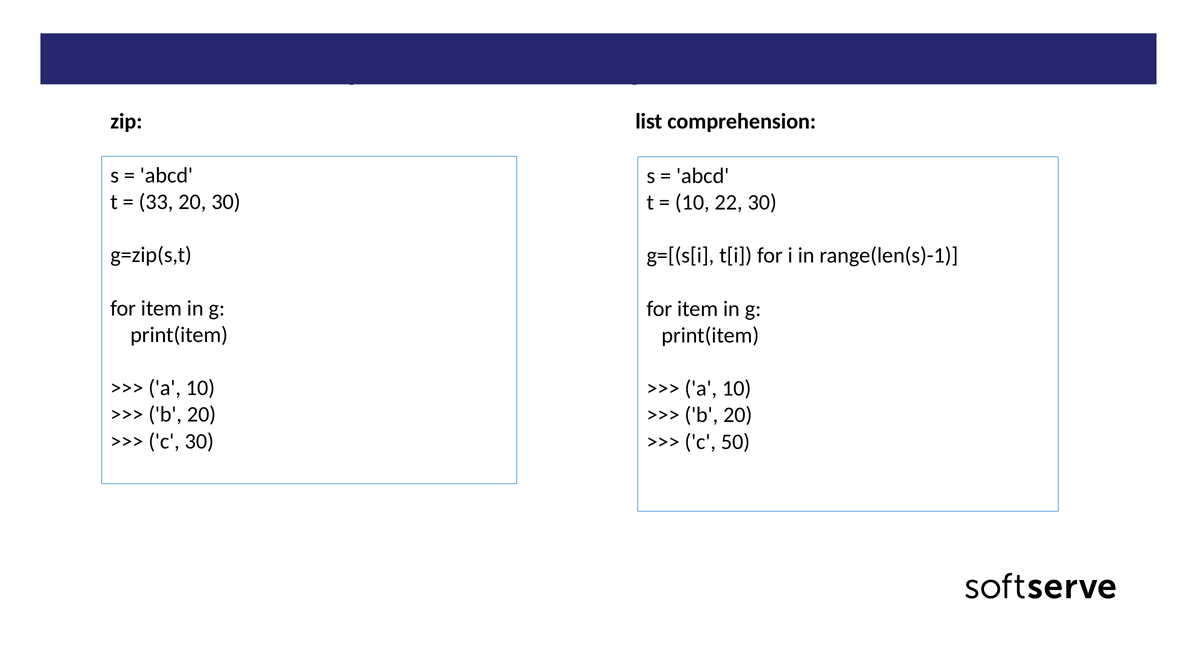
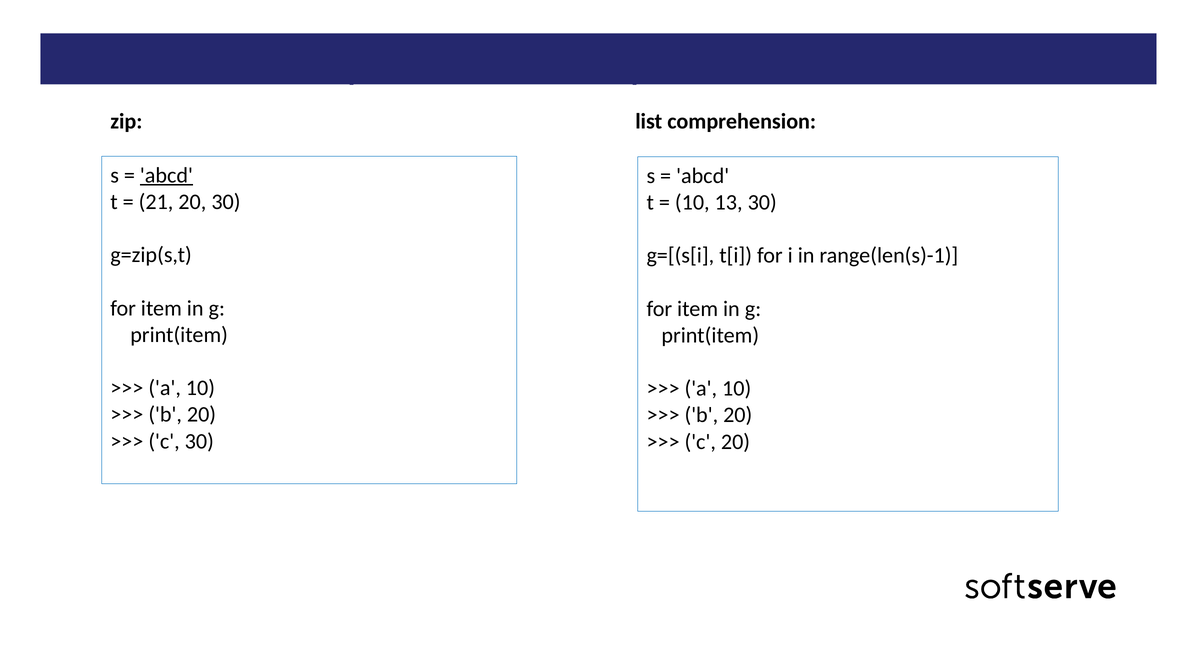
abcd underline: none -> present (166, 175)
33: 33 -> 21 (156, 202)
22: 22 -> 13 (729, 202)
c 50: 50 -> 20 (735, 442)
